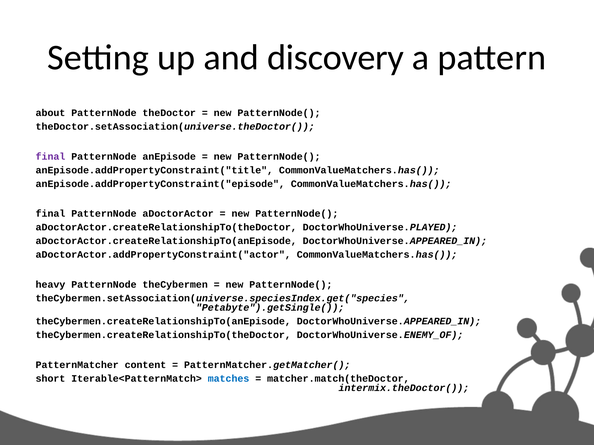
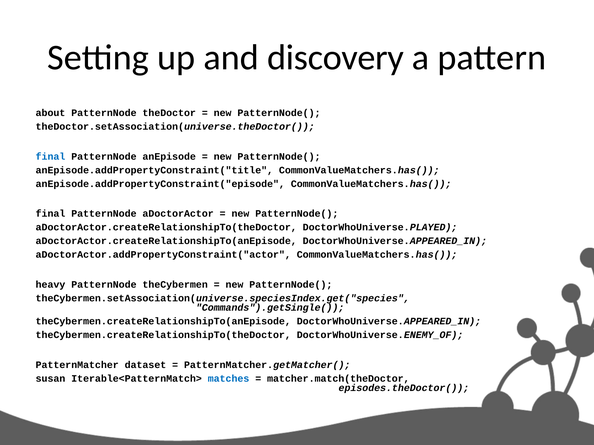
final colour: purple -> blue (50, 157)
Petabyte").getSingle(: Petabyte").getSingle( -> Commands").getSingle( (270, 308)
content: content -> dataset (145, 365)
short: short -> susan (50, 379)
intermix.theDoctor(: intermix.theDoctor( -> episodes.theDoctor( (404, 388)
